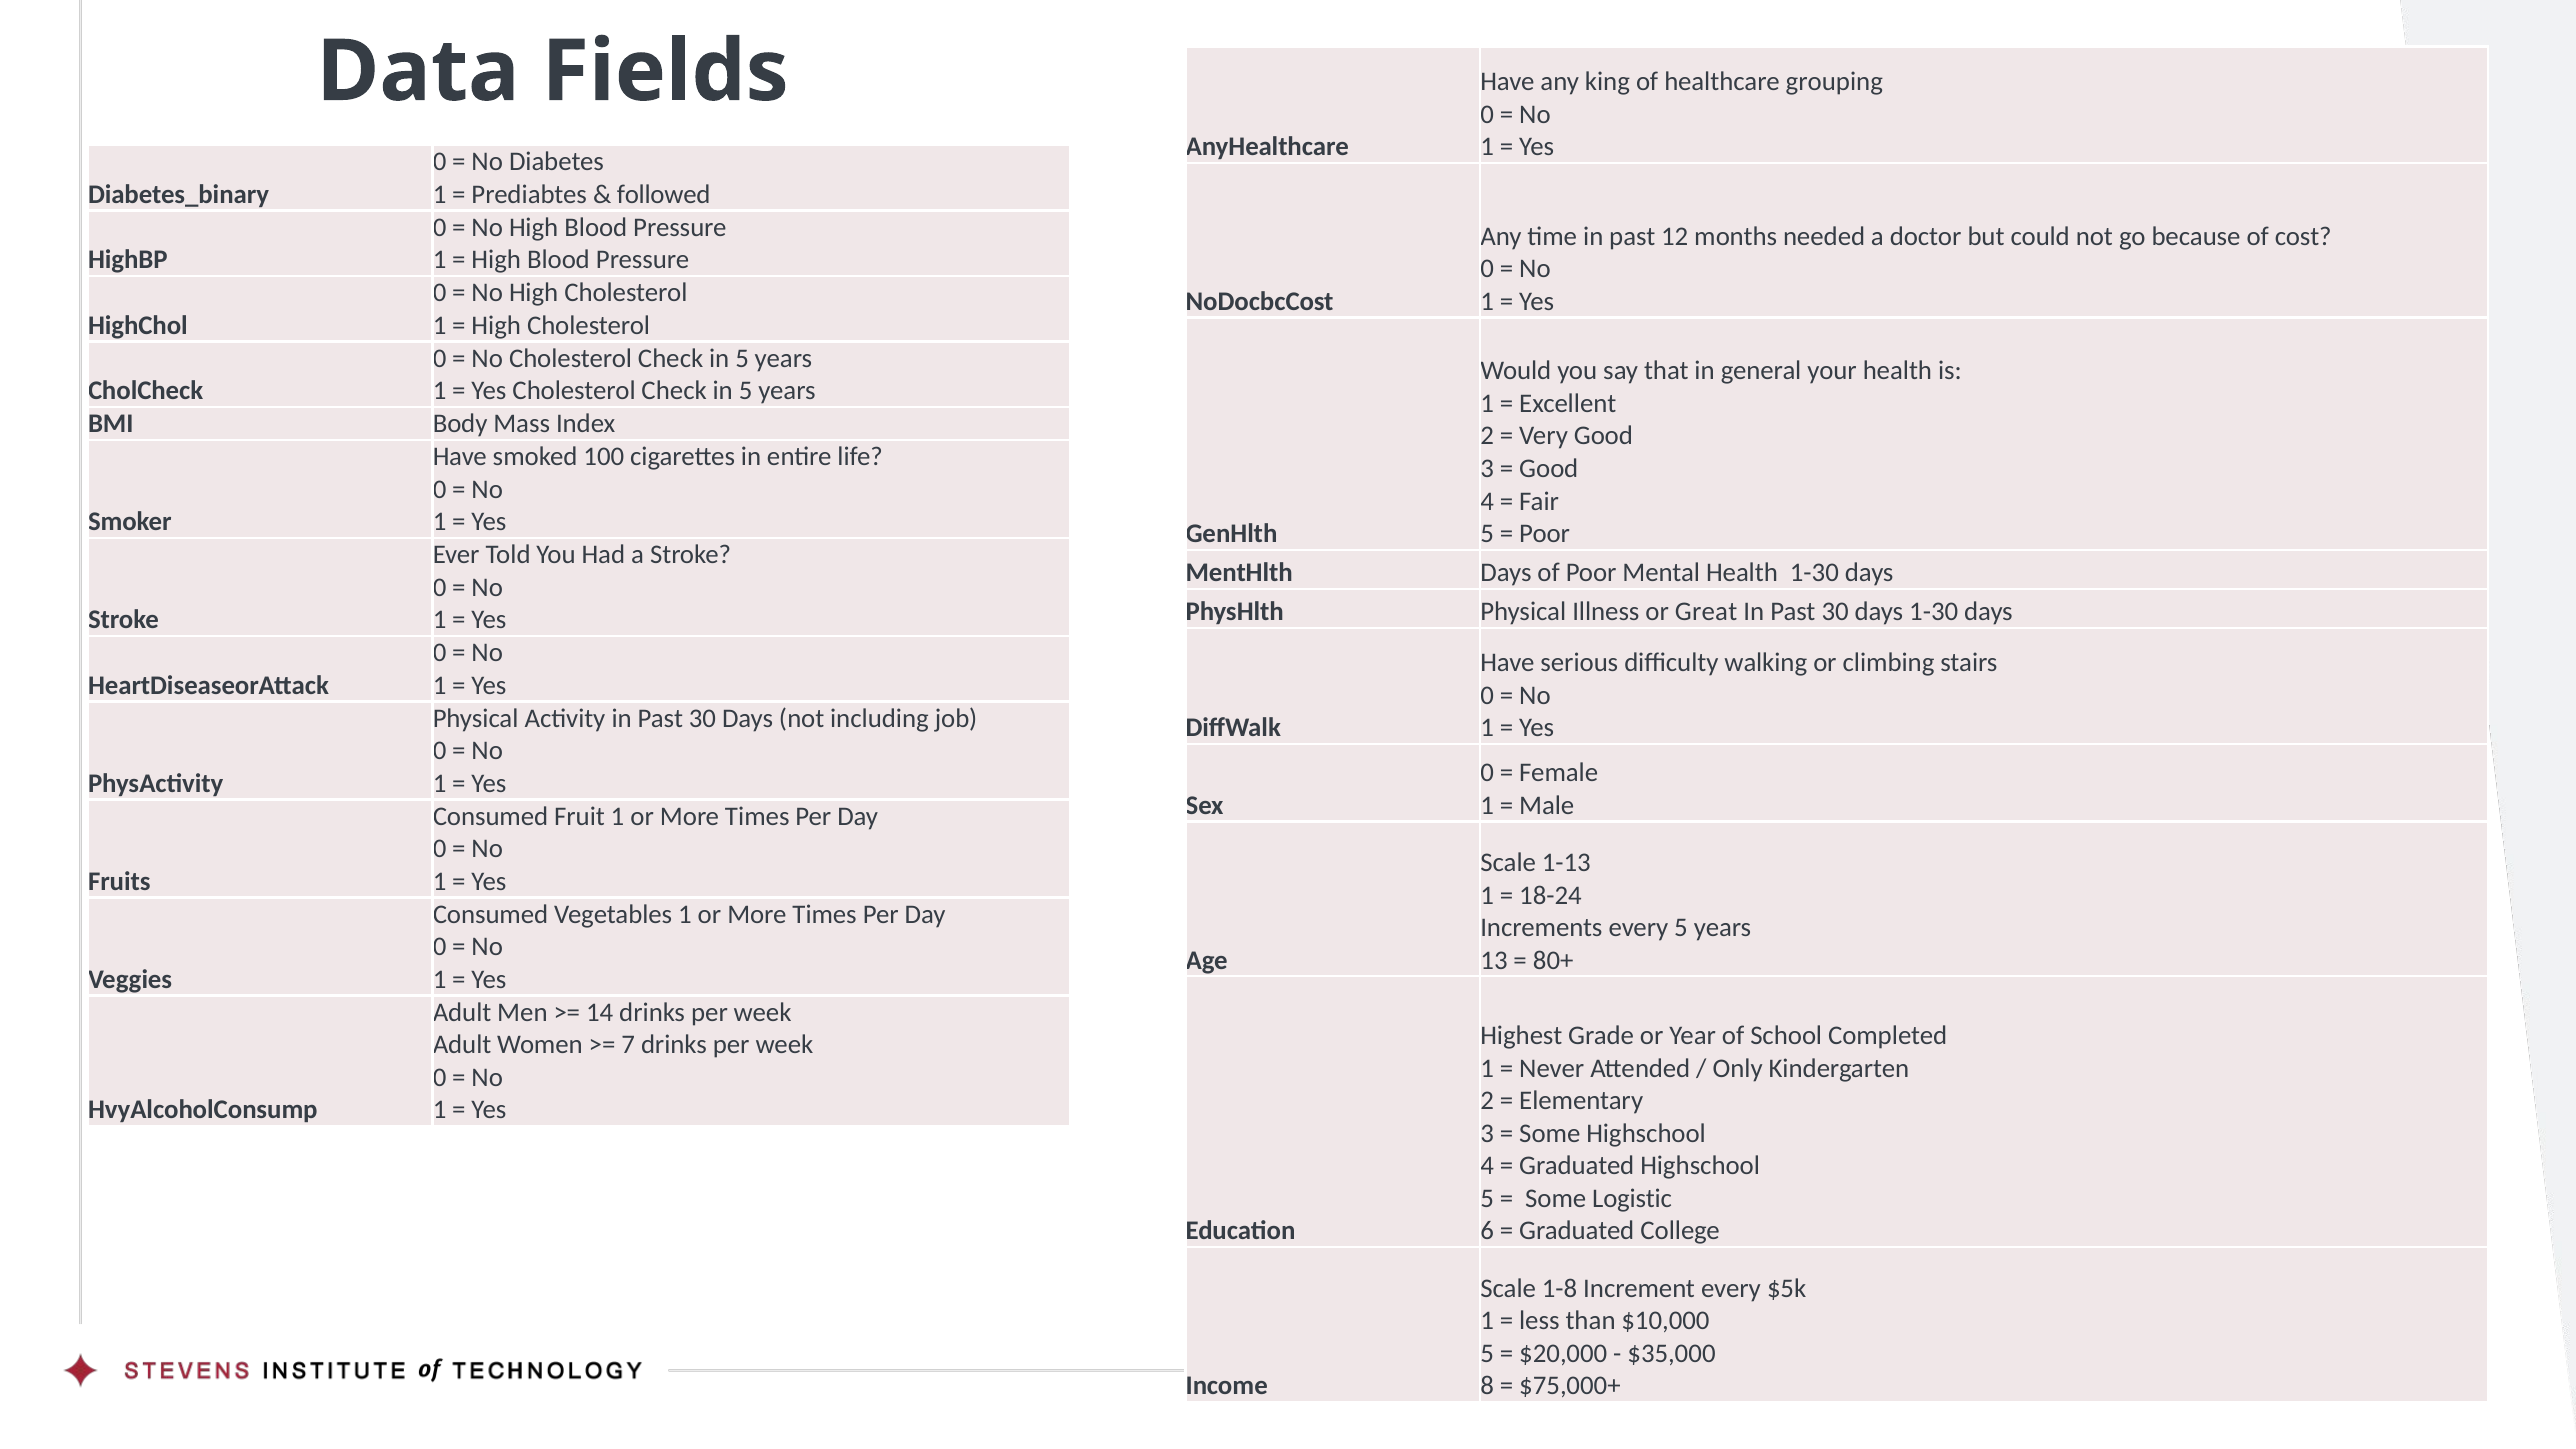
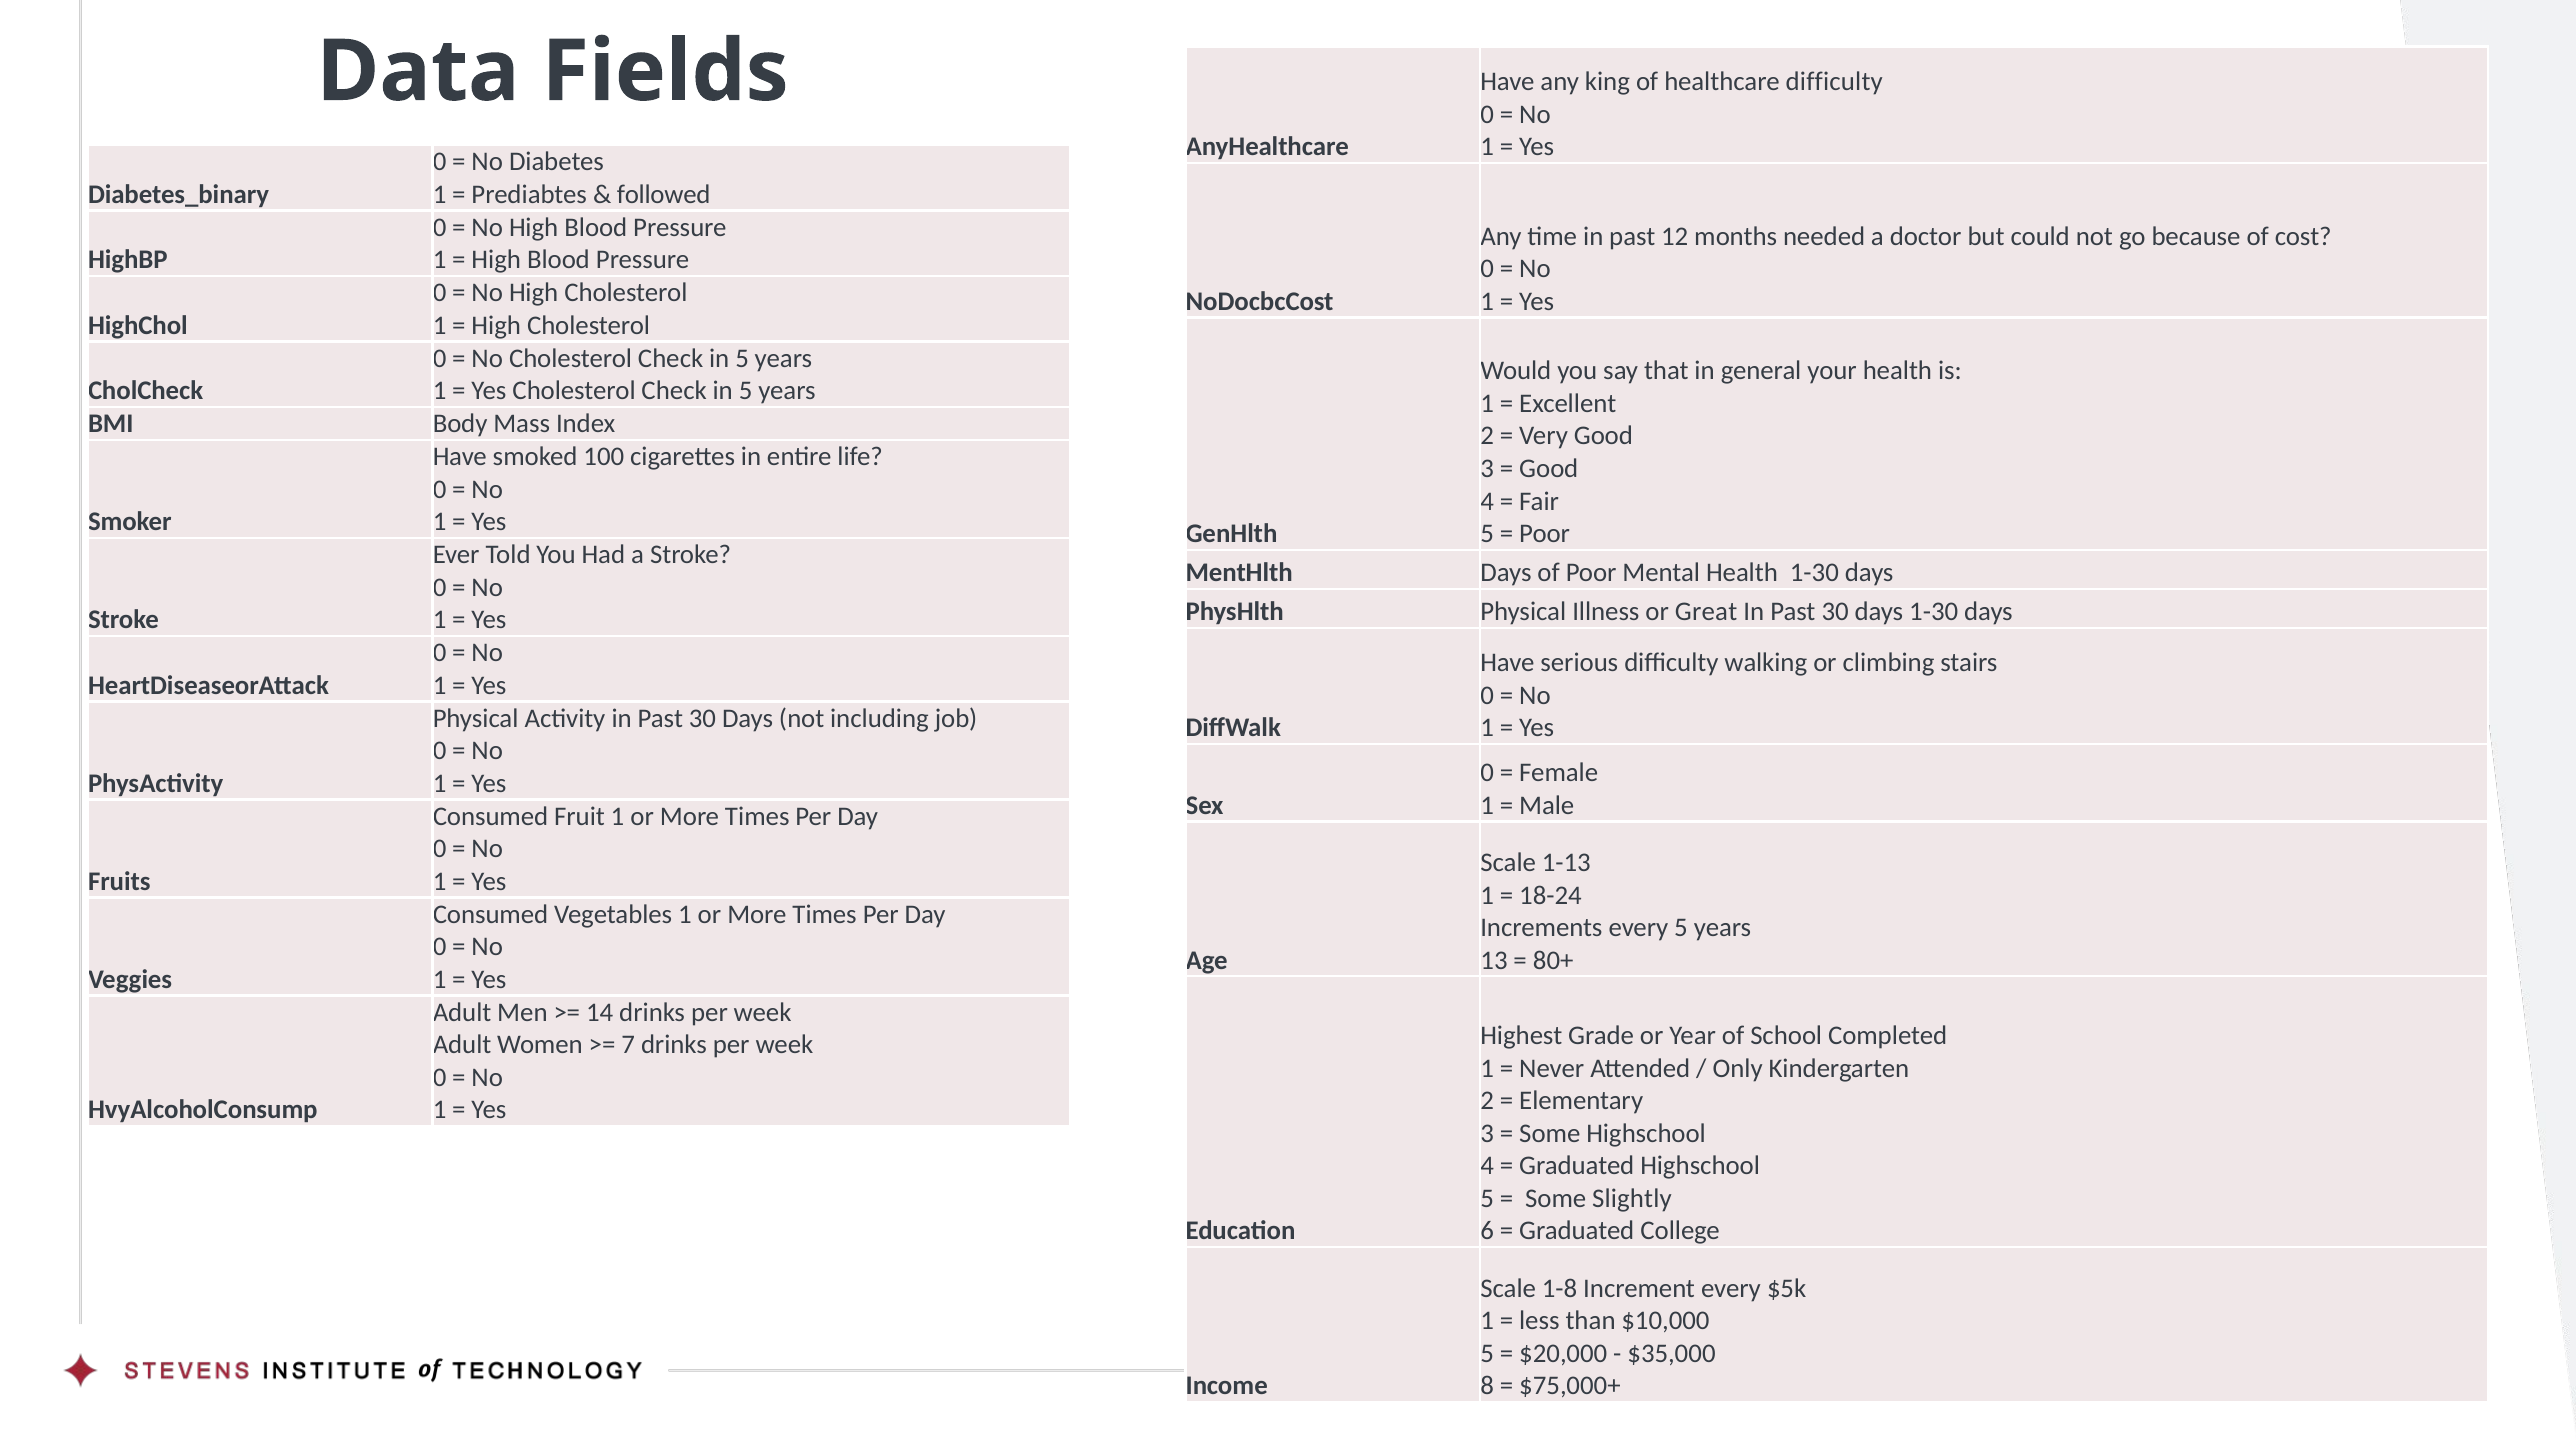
healthcare grouping: grouping -> difficulty (1834, 82)
Logistic: Logistic -> Slightly (1632, 1199)
